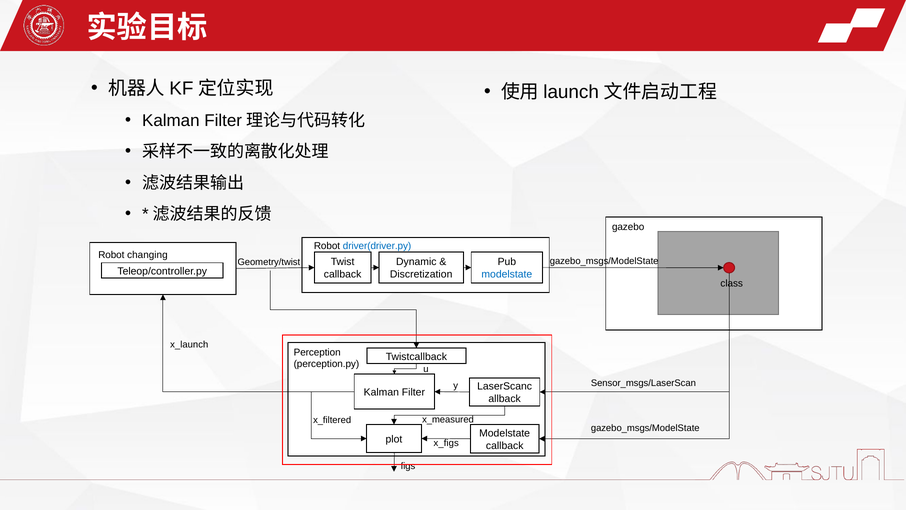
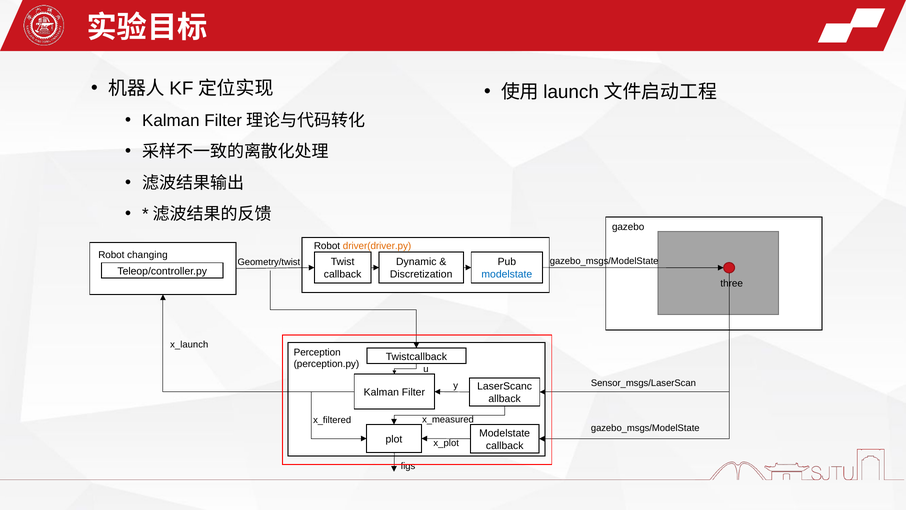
driver(driver.py colour: blue -> orange (377, 246)
class: class -> three (732, 283)
x_figs: x_figs -> x_plot (446, 443)
